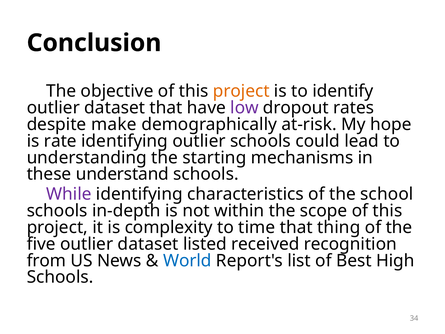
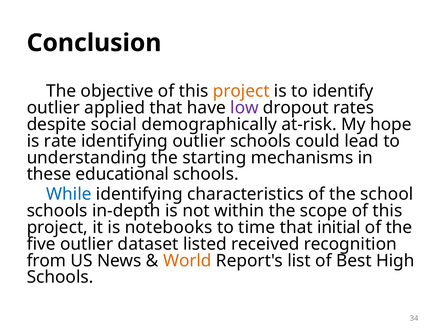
dataset: dataset -> applied (115, 108)
make: make -> social (114, 124)
understand: understand -> educational (122, 174)
While colour: purple -> blue (69, 194)
complexity: complexity -> notebooks (169, 227)
thing: thing -> initial (339, 227)
World colour: blue -> orange (187, 260)
